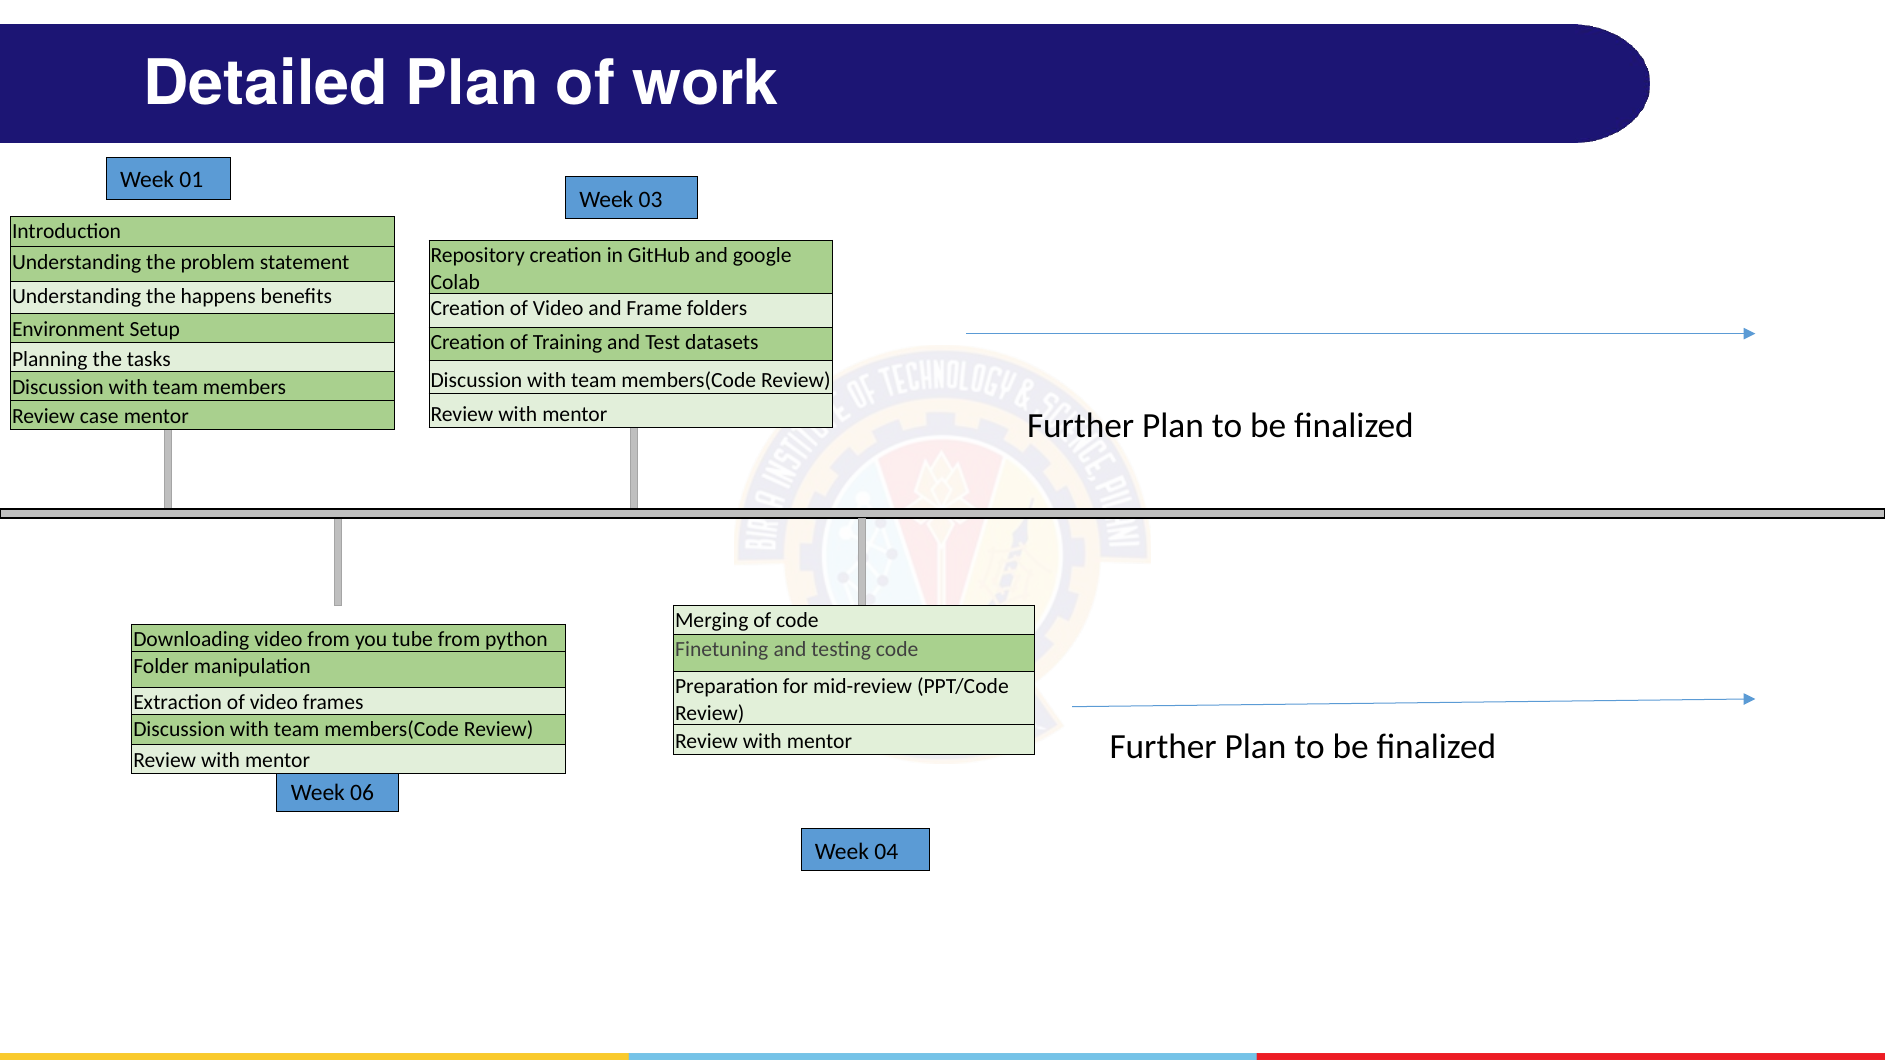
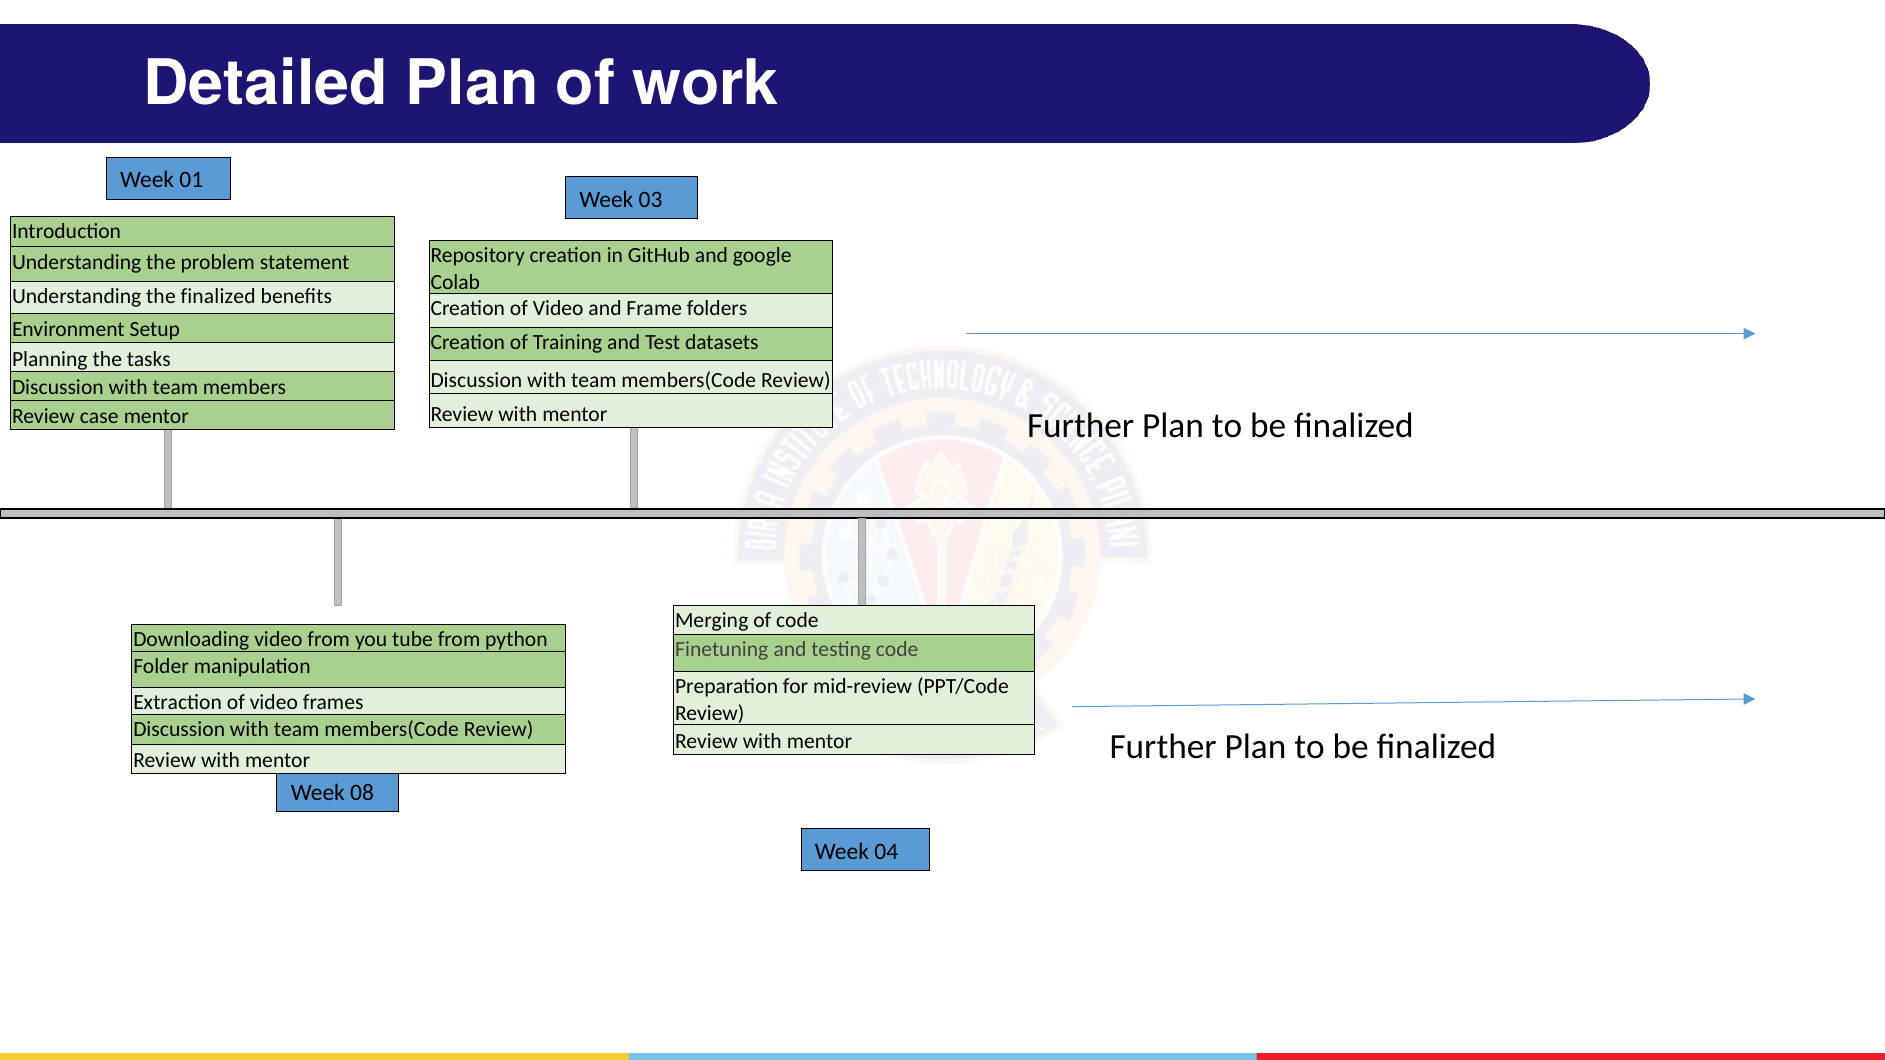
the happens: happens -> finalized (218, 297)
06: 06 -> 08 (362, 793)
